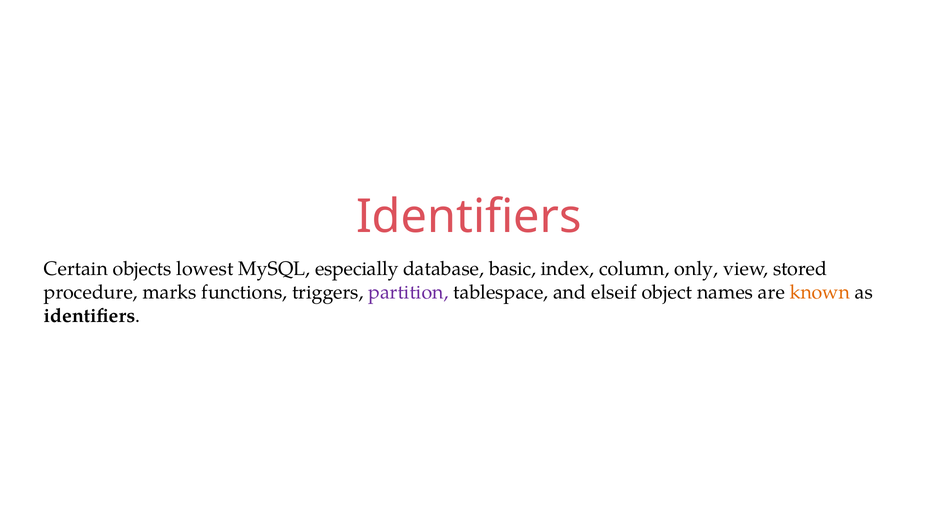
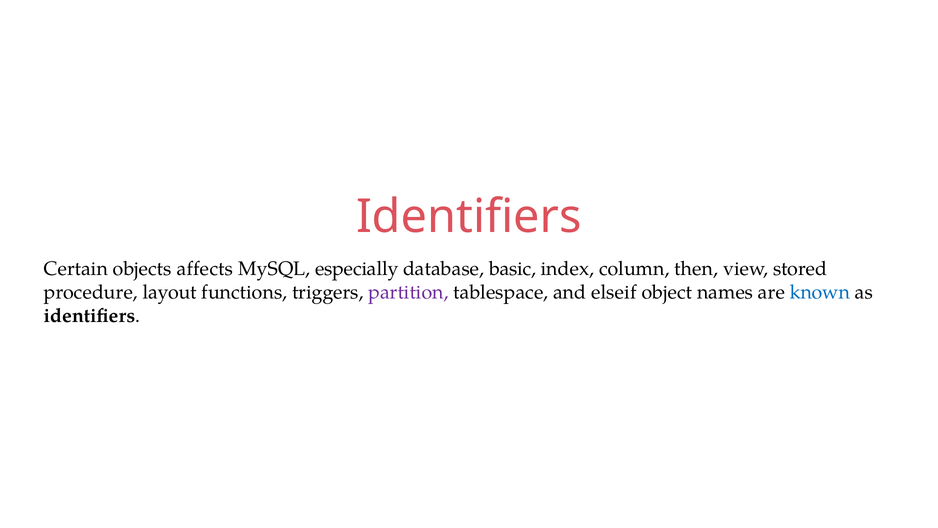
lowest: lowest -> affects (205, 269)
only: only -> then (696, 269)
marks: marks -> layout (170, 292)
known colour: orange -> blue (820, 292)
